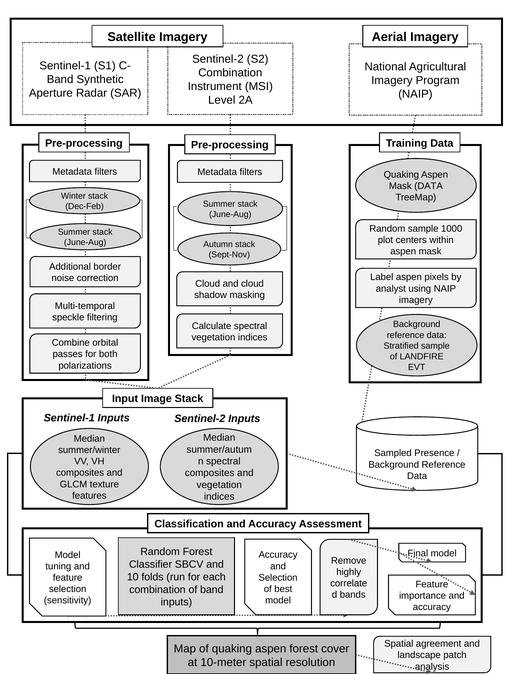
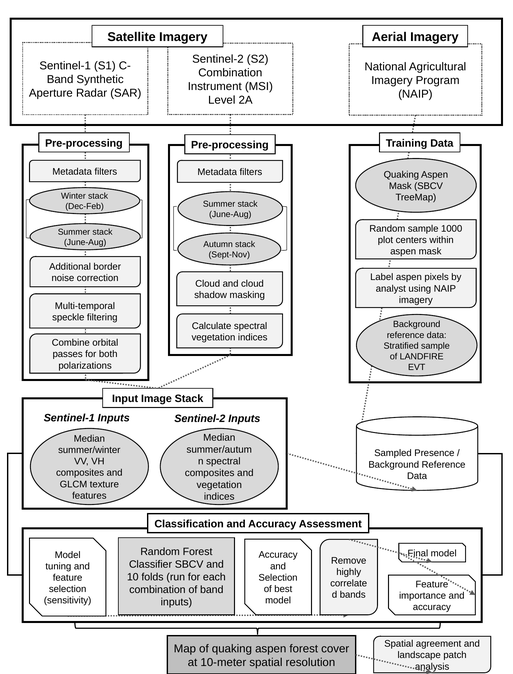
Mask DATA: DATA -> SBCV (429, 186)
